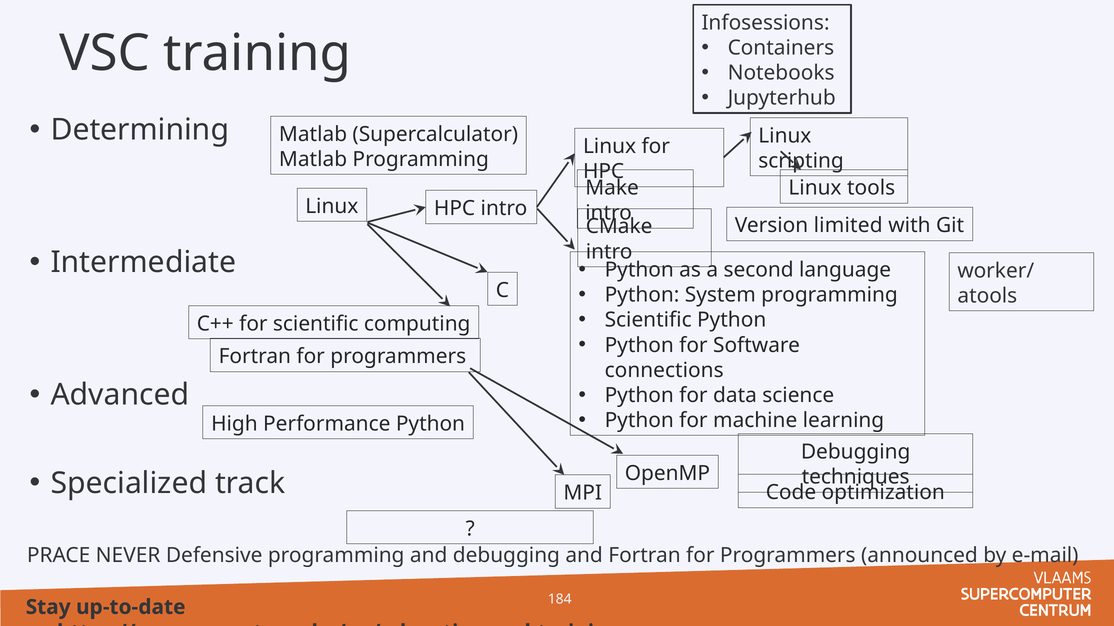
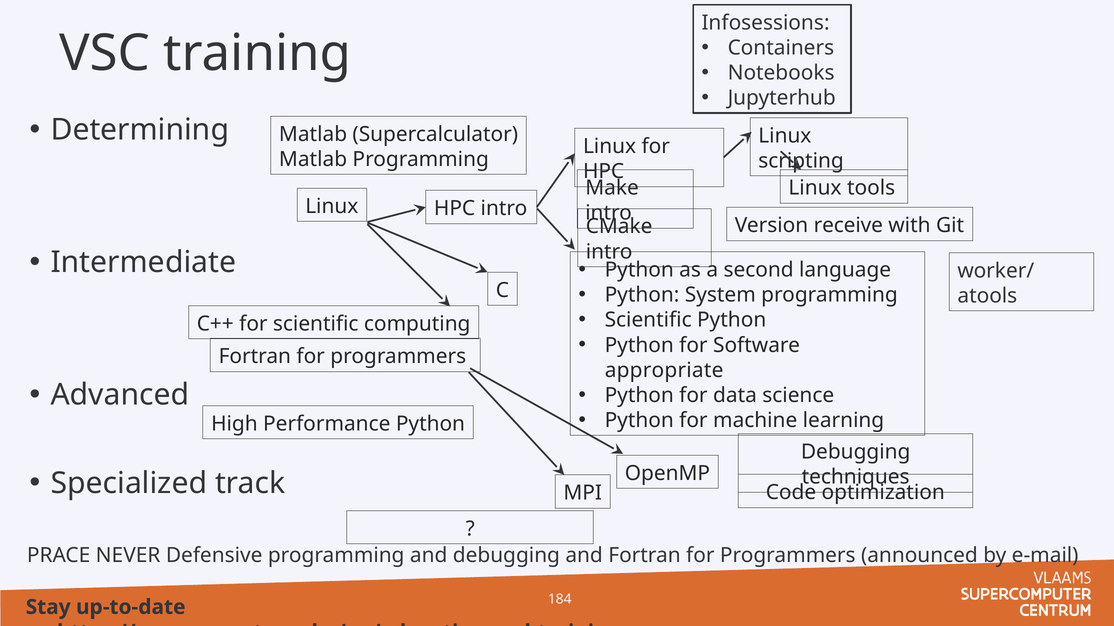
limited: limited -> receive (848, 226)
connections: connections -> appropriate (664, 371)
